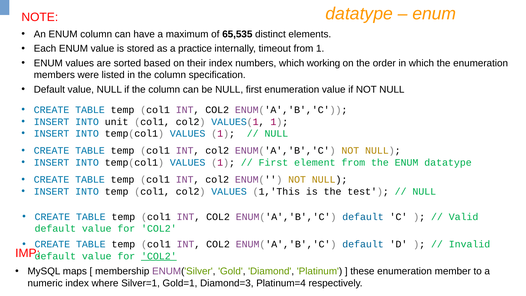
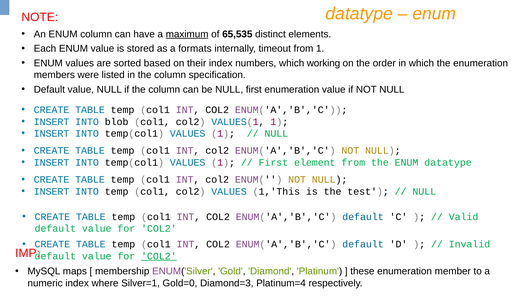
maximum underline: none -> present (187, 34)
practice: practice -> formats (195, 49)
unit: unit -> blob (117, 122)
Gold=1: Gold=1 -> Gold=0 (180, 283)
